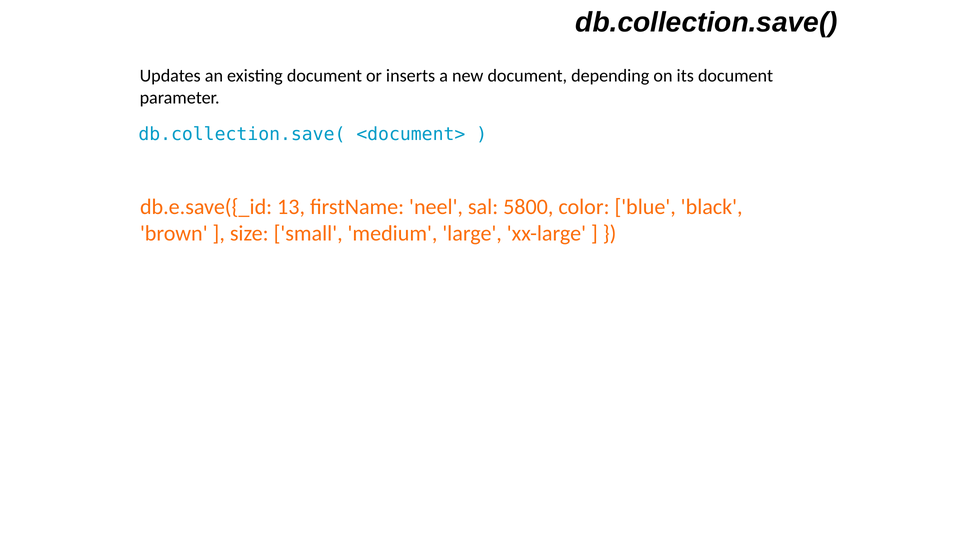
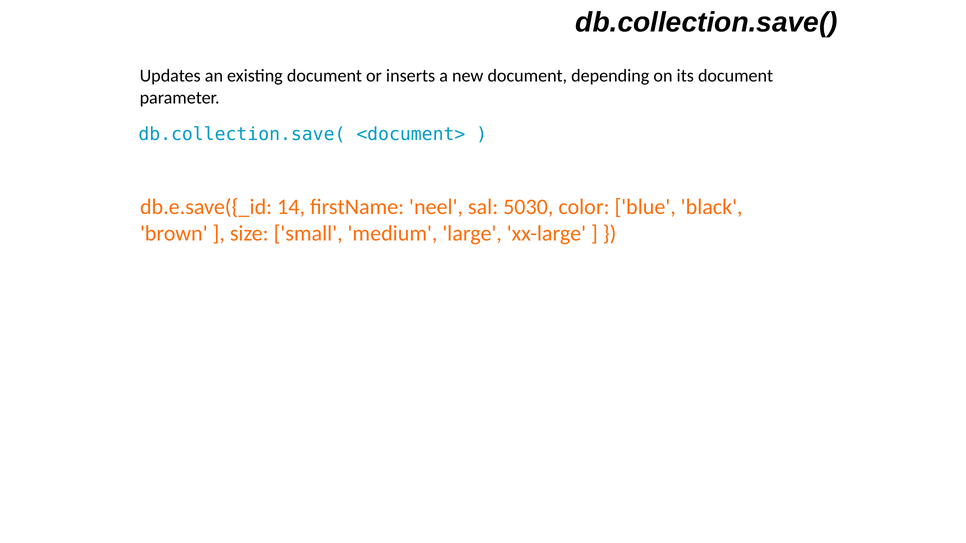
13: 13 -> 14 (291, 207)
5800: 5800 -> 5030 (528, 207)
